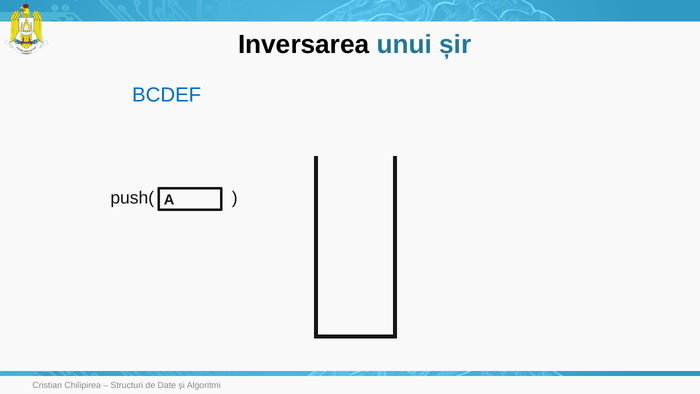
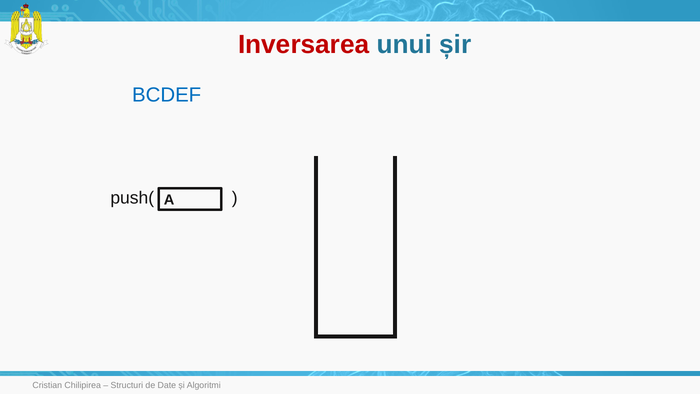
Inversarea colour: black -> red (304, 45)
